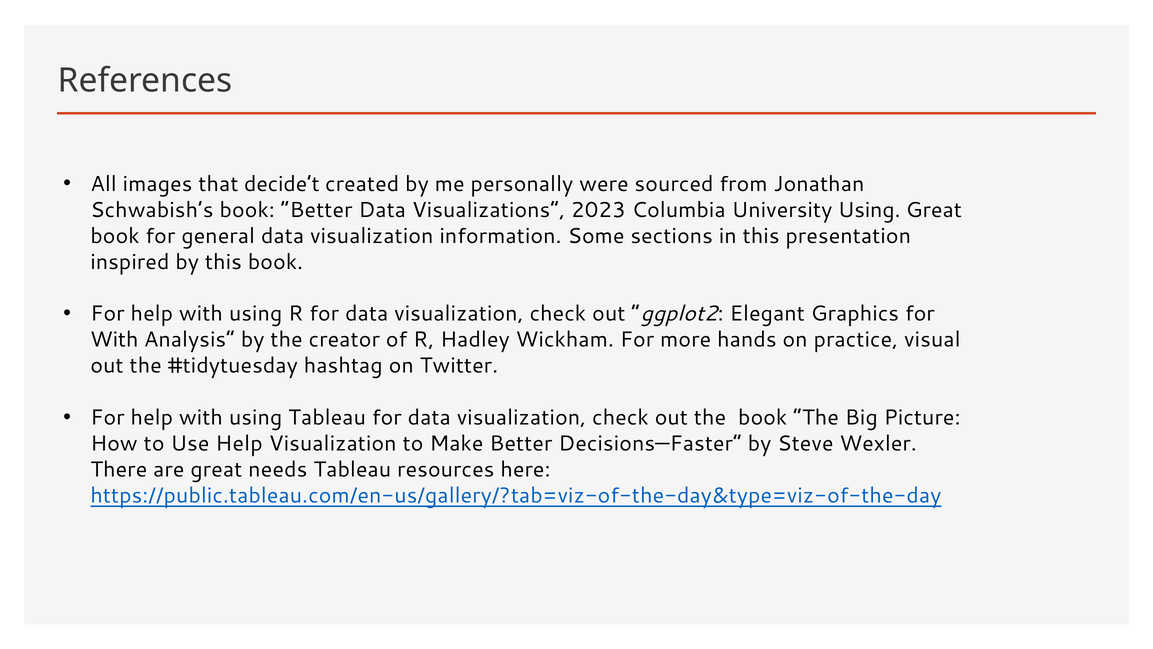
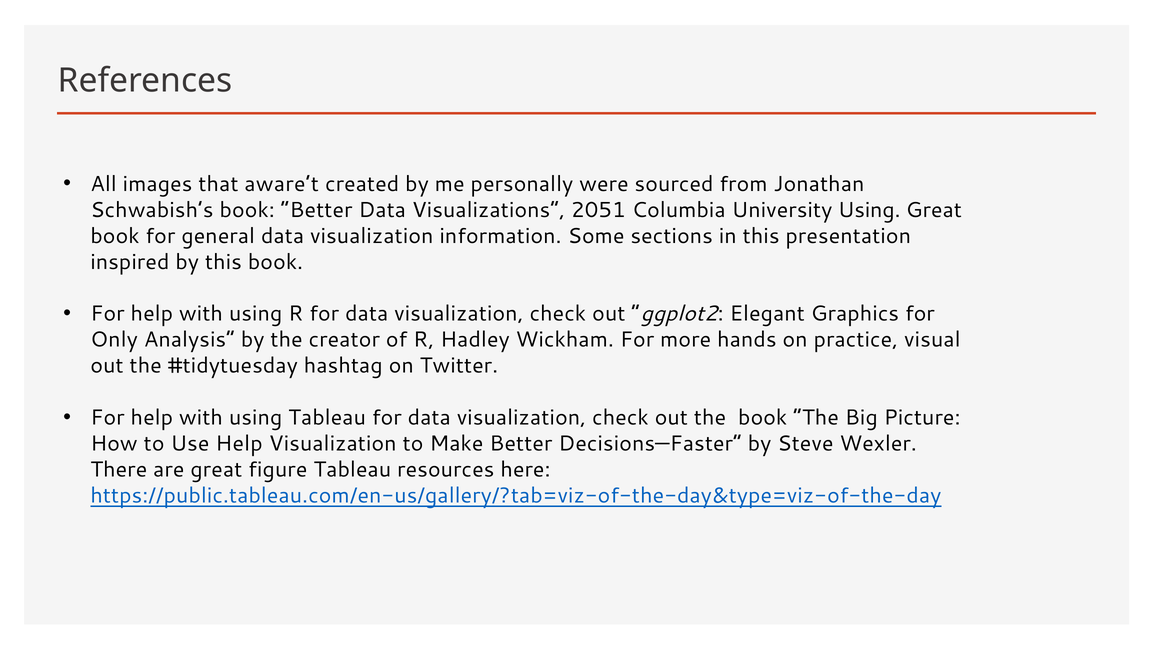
decide’t: decide’t -> aware’t (282, 184)
2023: 2023 -> 2051 (598, 210)
With: With -> Only (114, 340)
needs: needs -> figure (278, 469)
